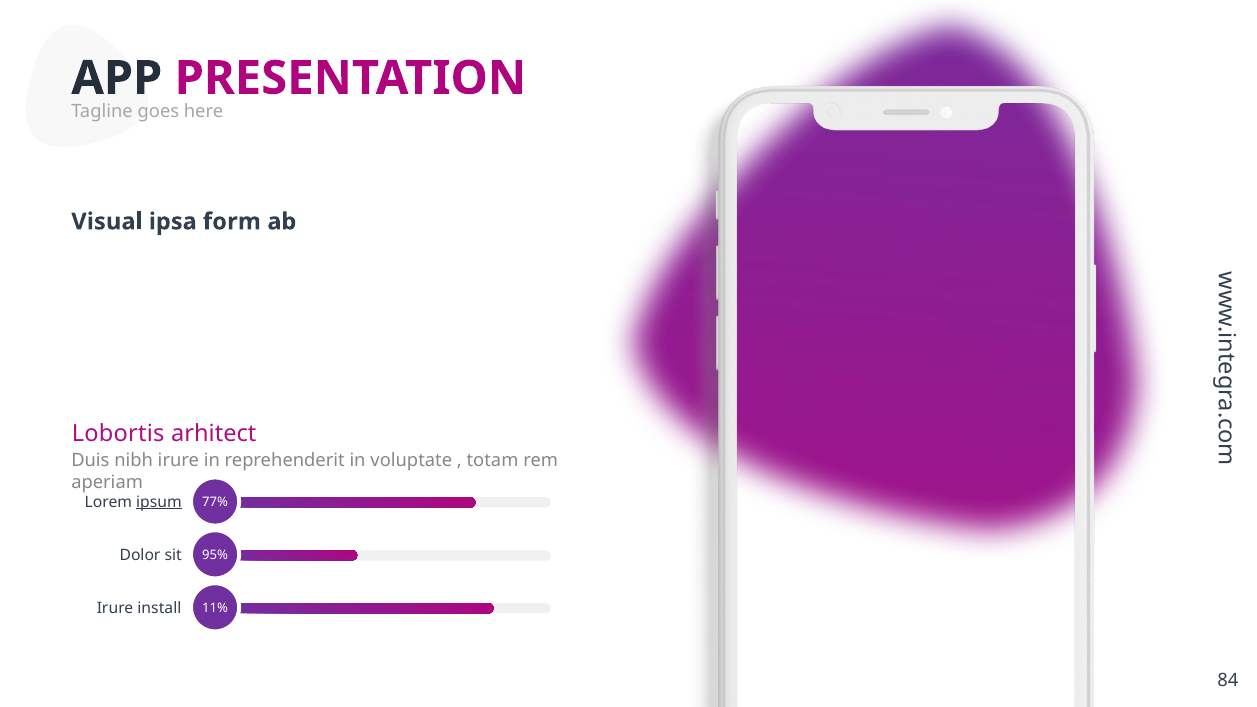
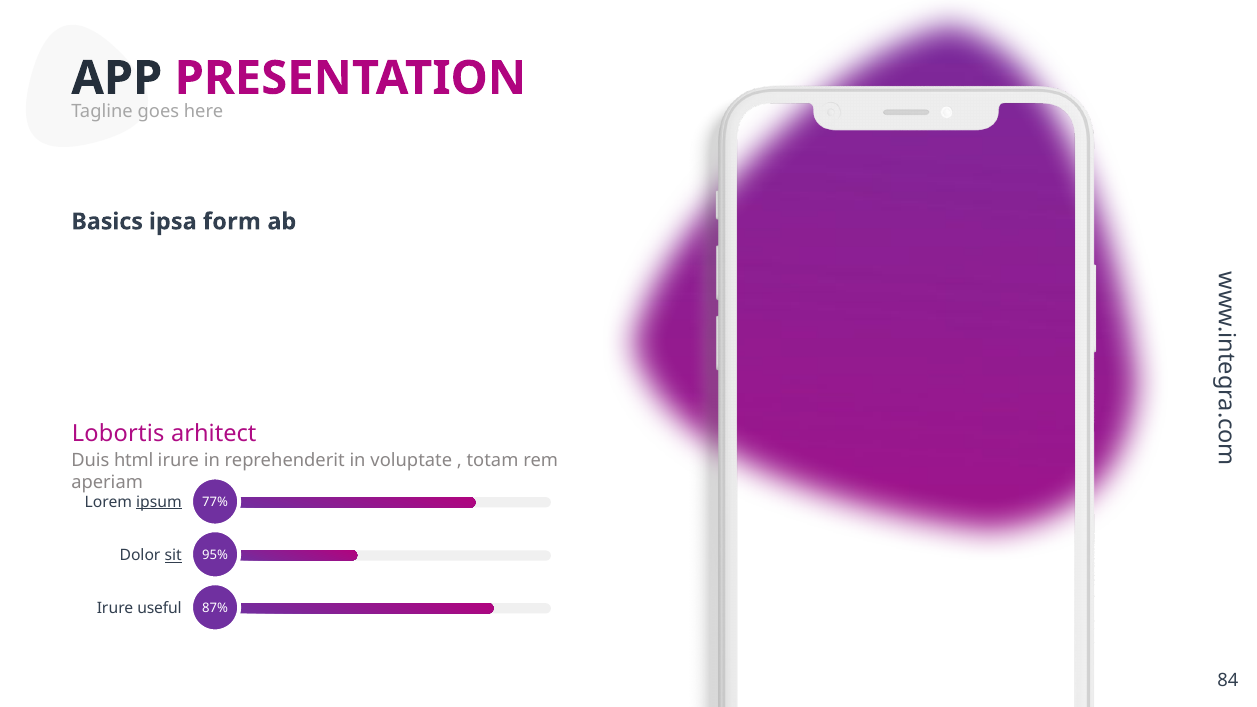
Visual: Visual -> Basics (107, 222)
nibh: nibh -> html (134, 461)
sit underline: none -> present (173, 555)
install: install -> useful (160, 608)
11%: 11% -> 87% (215, 608)
